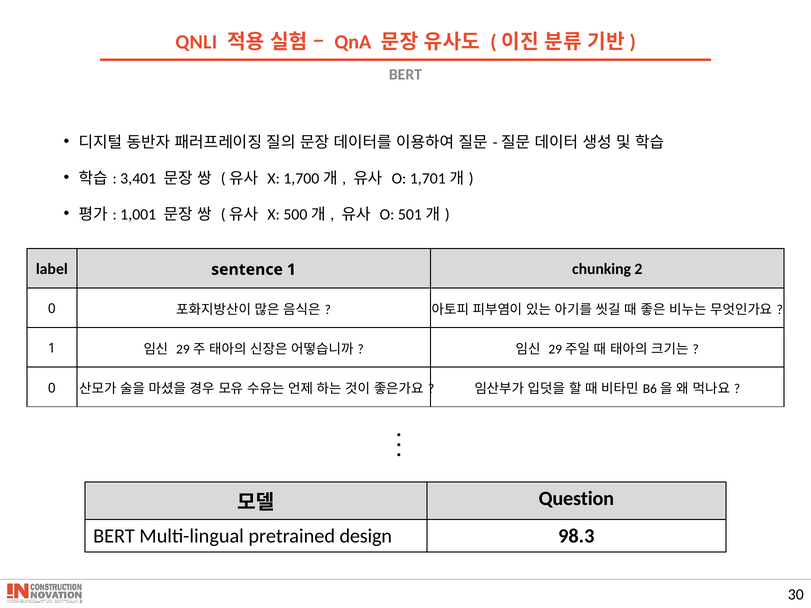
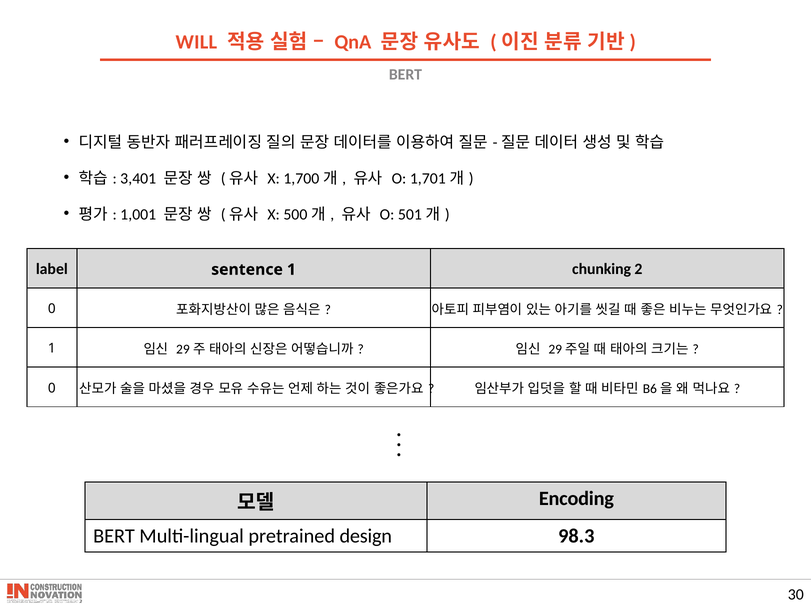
QNLI: QNLI -> WILL (196, 42)
Question: Question -> Encoding (576, 499)
